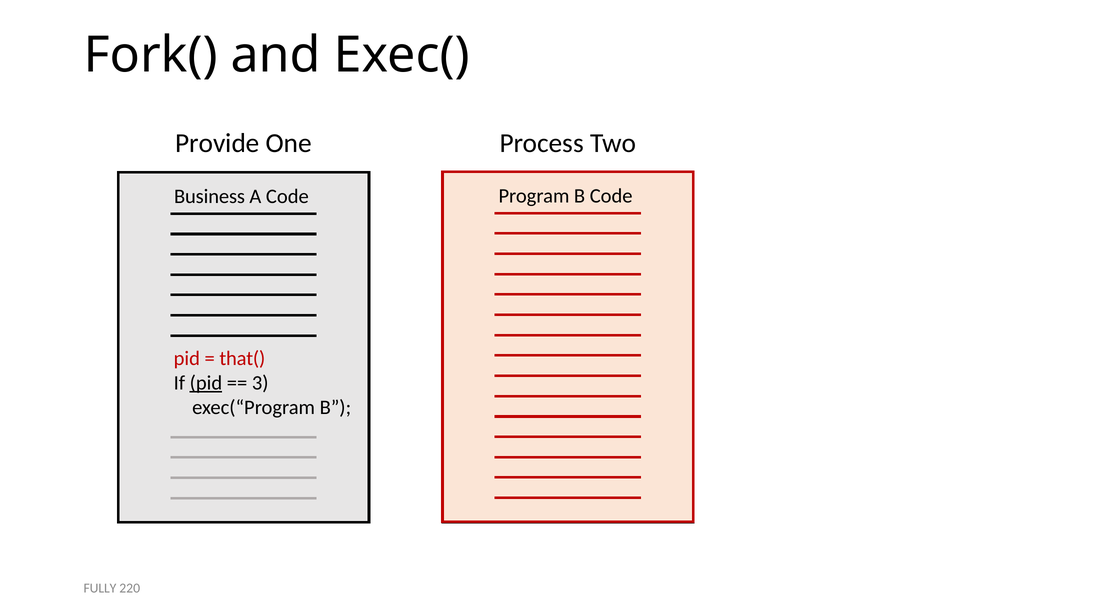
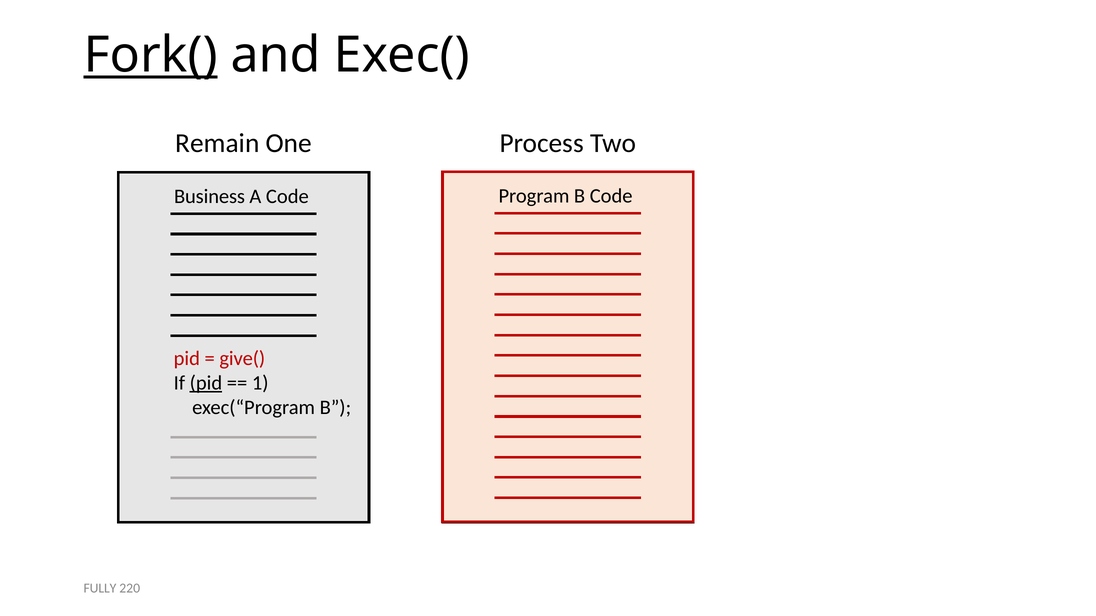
Fork( underline: none -> present (151, 55)
Provide: Provide -> Remain (217, 143)
that(: that( -> give( (242, 359)
3: 3 -> 1 (260, 383)
